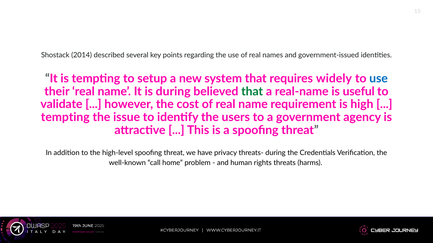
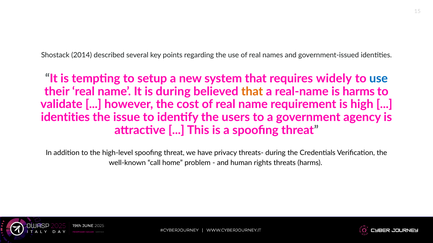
that colour: green -> orange (252, 92)
is useful: useful -> harms (359, 92)
tempting: tempting -> identities (65, 118)
